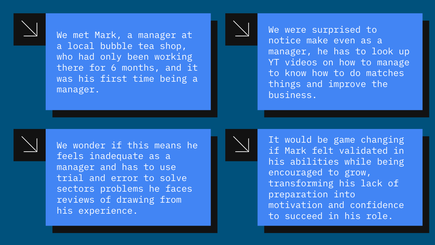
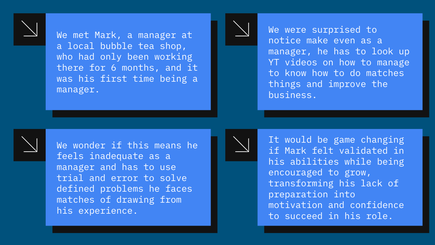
sectors: sectors -> defined (76, 189)
reviews: reviews -> matches (76, 200)
